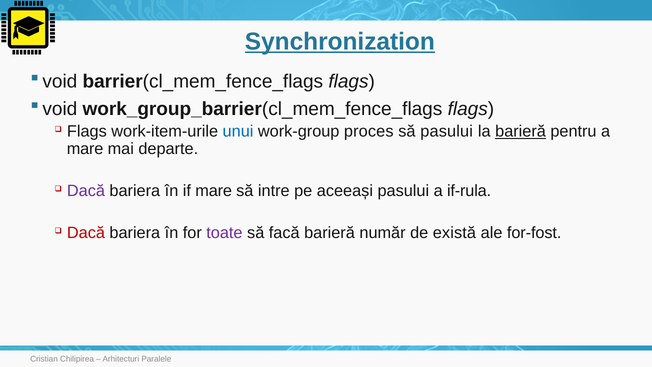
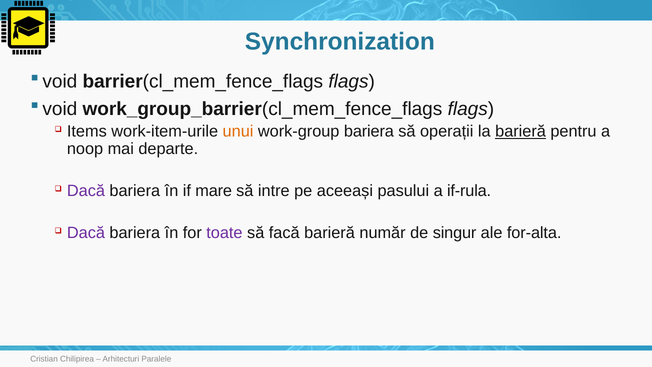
Synchronization underline: present -> none (340, 41)
Flags: Flags -> Items (87, 131)
unui colour: blue -> orange (238, 131)
work-group proces: proces -> bariera (369, 131)
să pasului: pasului -> operații (447, 131)
mare: mare -> noop (85, 149)
Dacă colour: red -> purple (86, 233)
există: există -> singur (455, 233)
for-fost: for-fost -> for-alta (534, 233)
